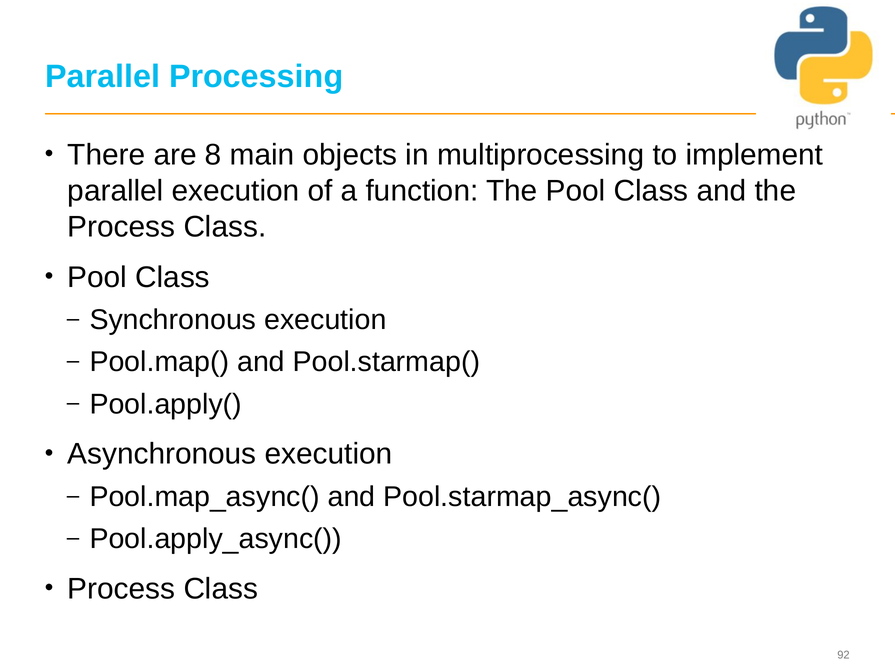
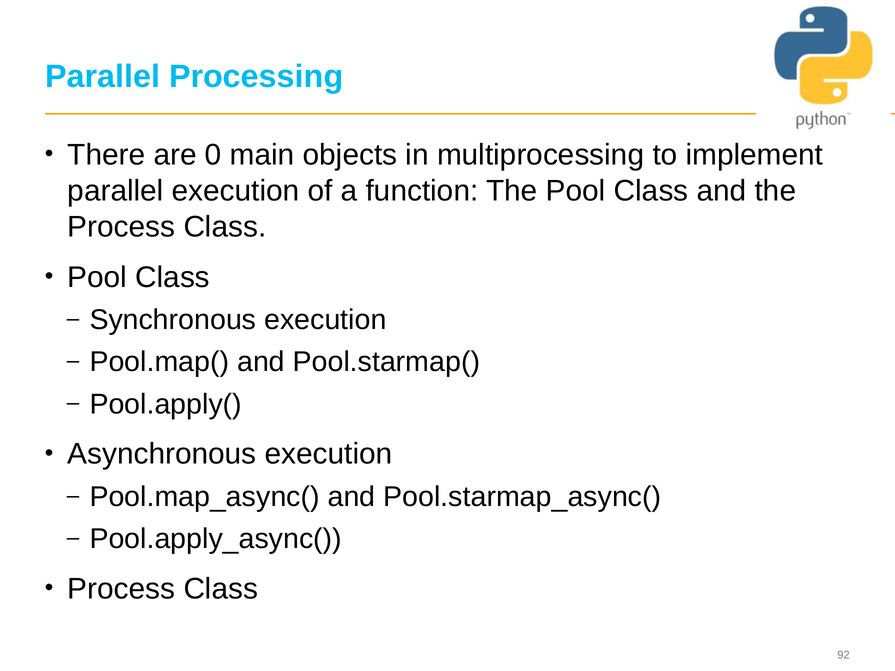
8: 8 -> 0 (213, 155)
